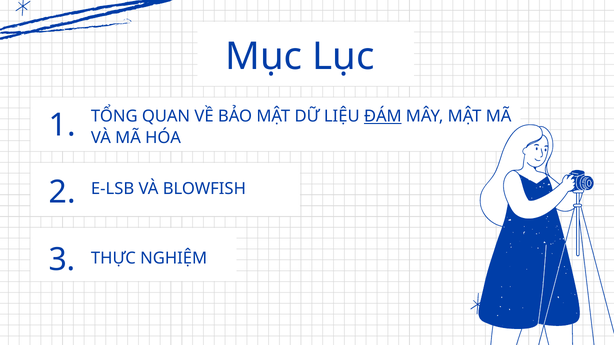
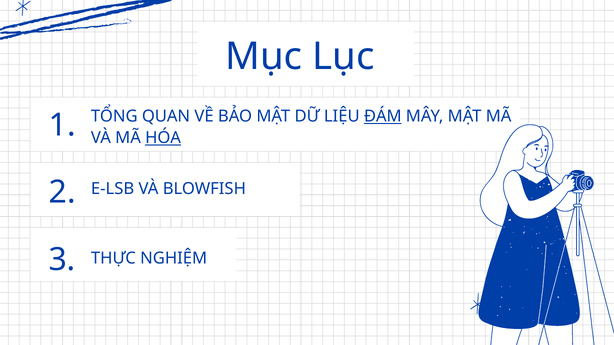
HÓA underline: none -> present (163, 138)
